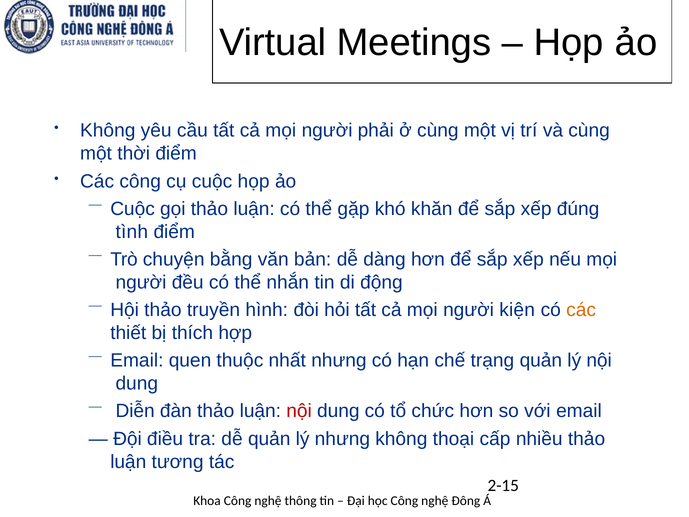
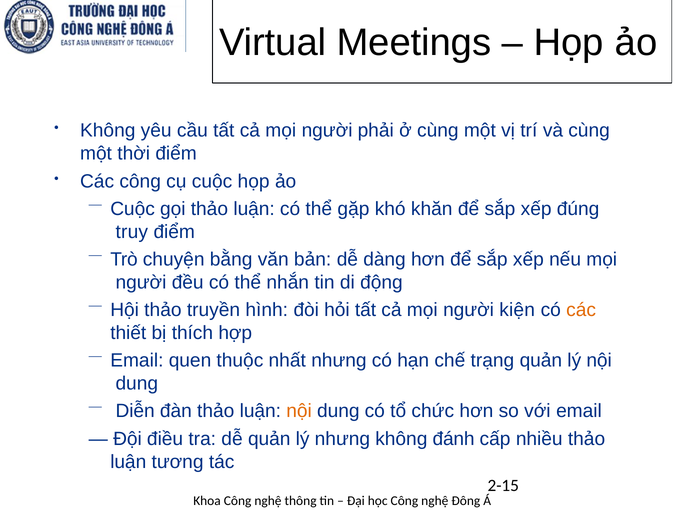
tình: tình -> truy (132, 232)
nội colour: red -> orange (299, 411)
thoại: thoại -> đánh (454, 439)
